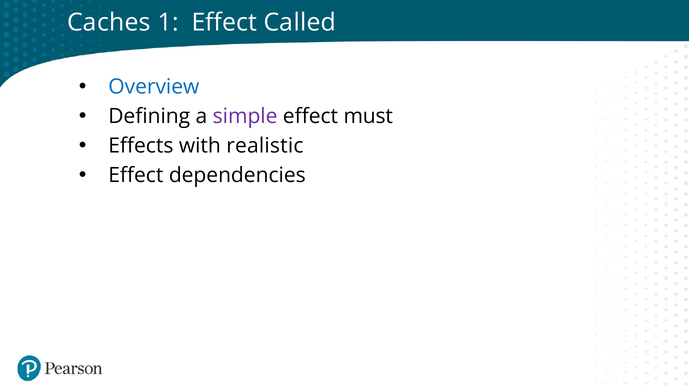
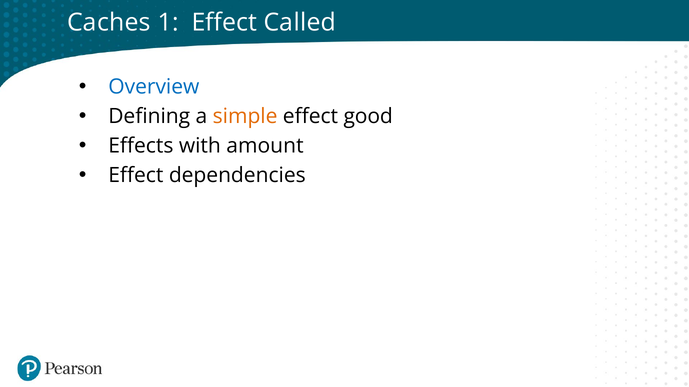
simple colour: purple -> orange (245, 117)
must: must -> good (368, 117)
realistic: realistic -> amount (265, 146)
